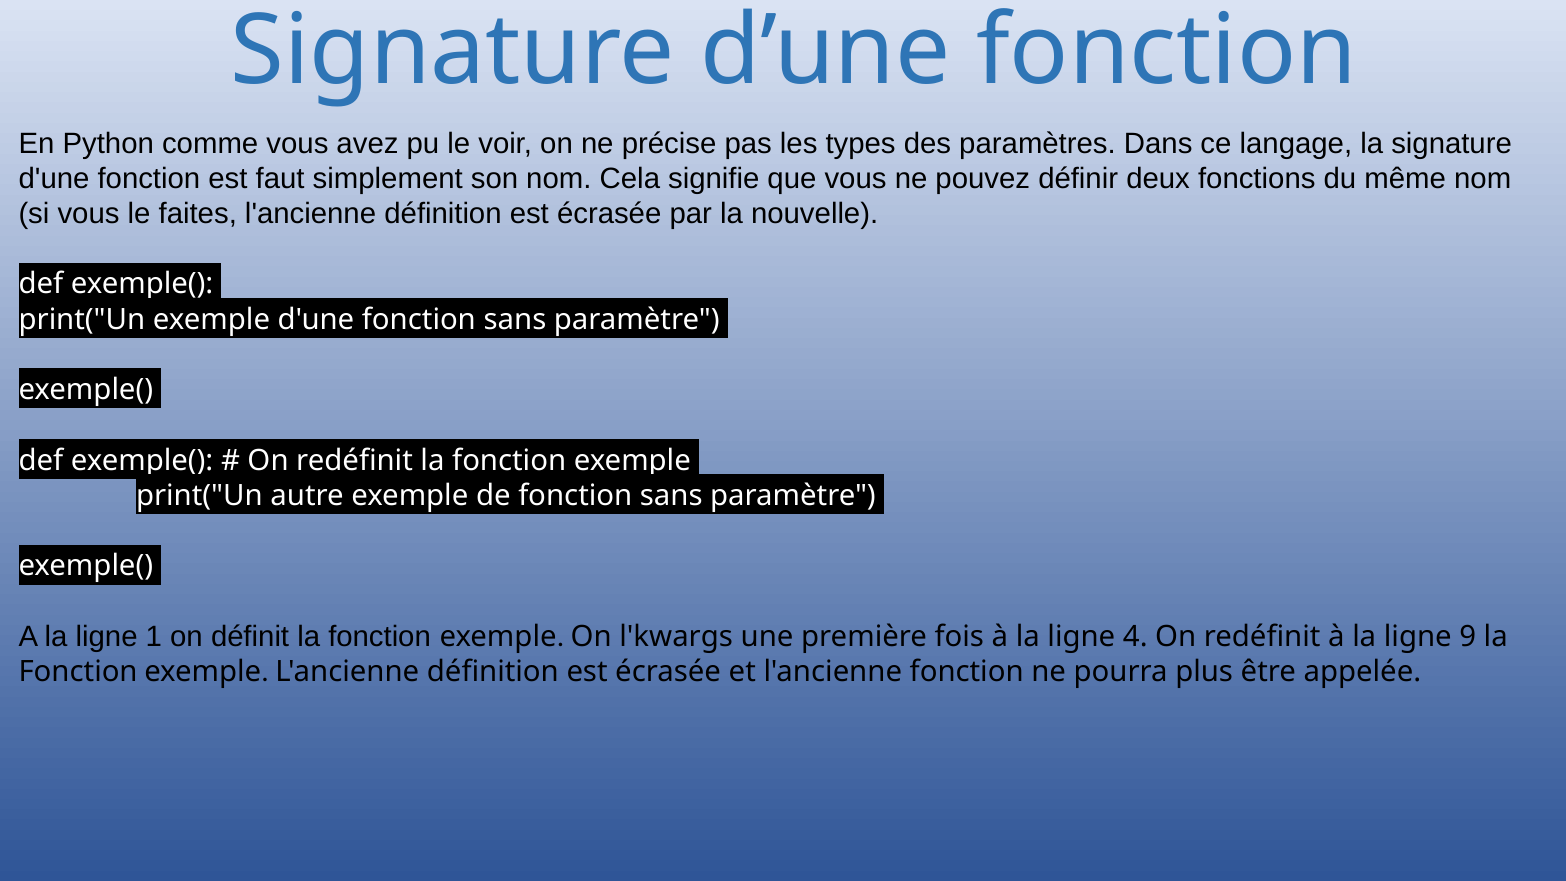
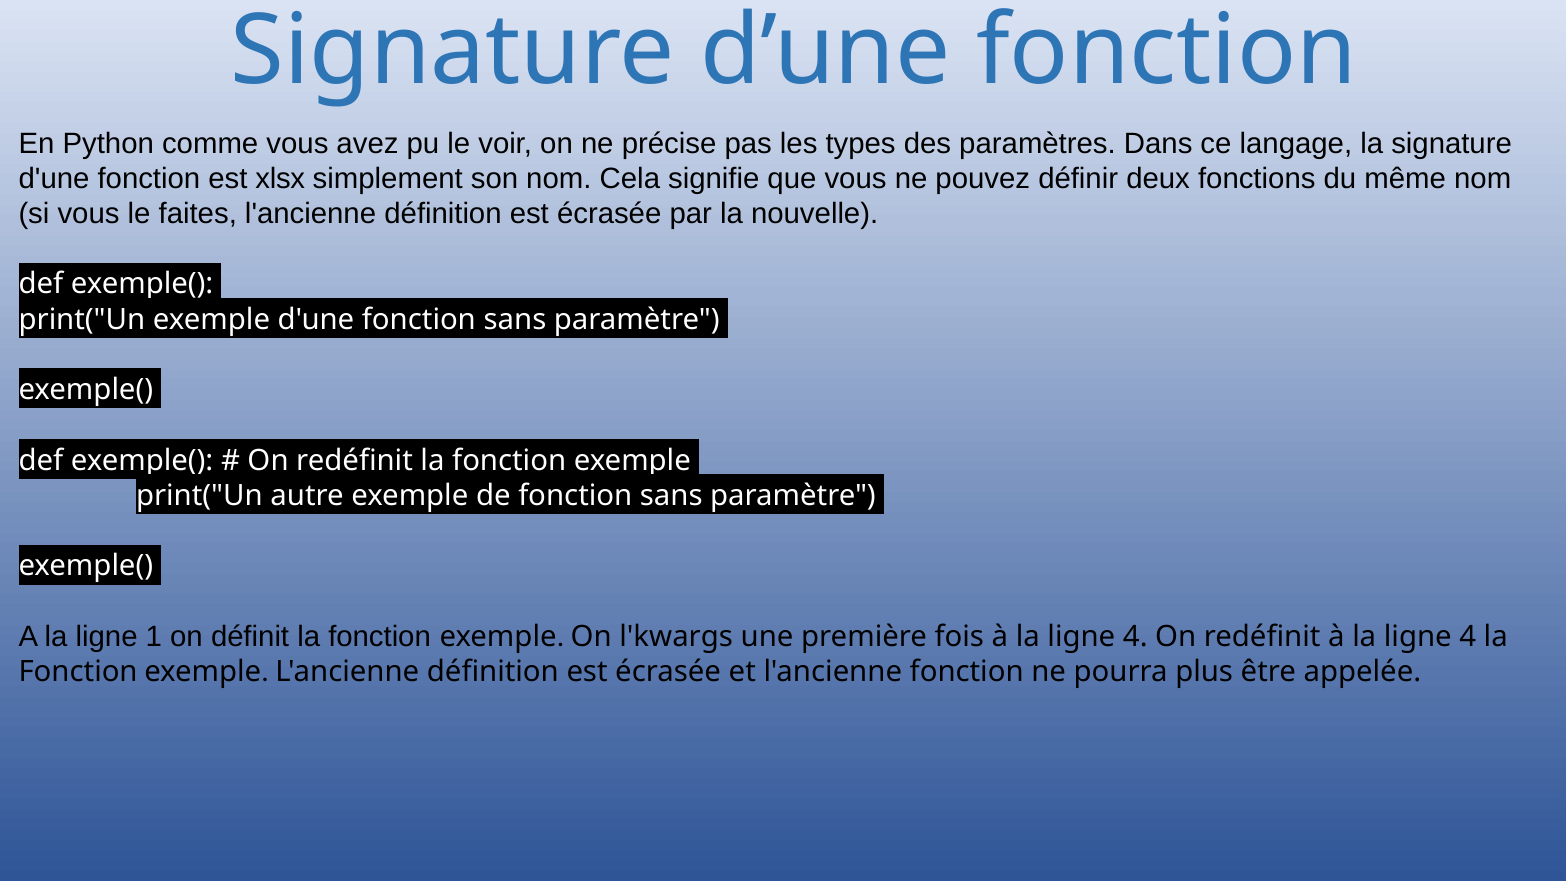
faut: faut -> xlsx (280, 179)
9: 9 -> 4 (1468, 637)
